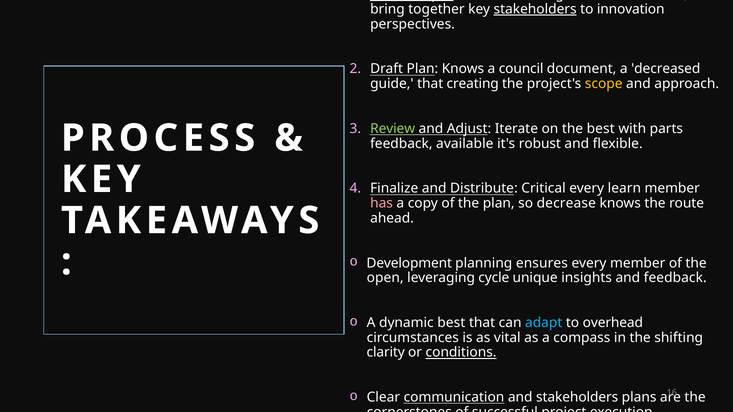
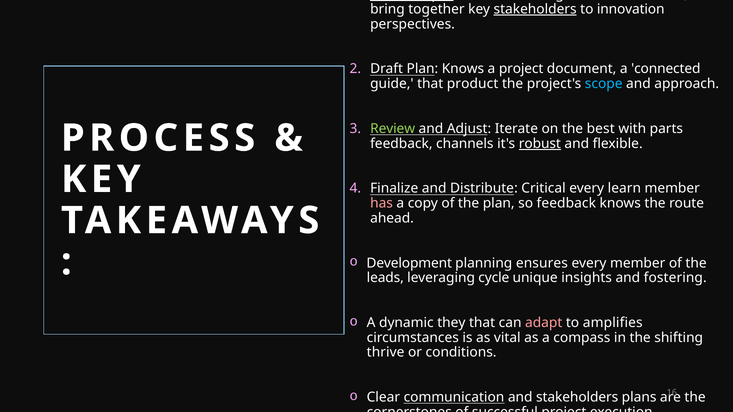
council: council -> project (521, 69)
decreased: decreased -> connected (666, 69)
creating: creating -> product (473, 84)
scope colour: yellow -> light blue (604, 84)
available: available -> channels (465, 144)
robust underline: none -> present (540, 144)
so decrease: decrease -> feedback (566, 203)
open: open -> leads (385, 278)
and feedback: feedback -> fostering (675, 278)
dynamic best: best -> they (451, 323)
adapt colour: light blue -> pink (544, 323)
overhead: overhead -> amplifies (613, 323)
clarity: clarity -> thrive (386, 353)
conditions underline: present -> none (461, 353)
